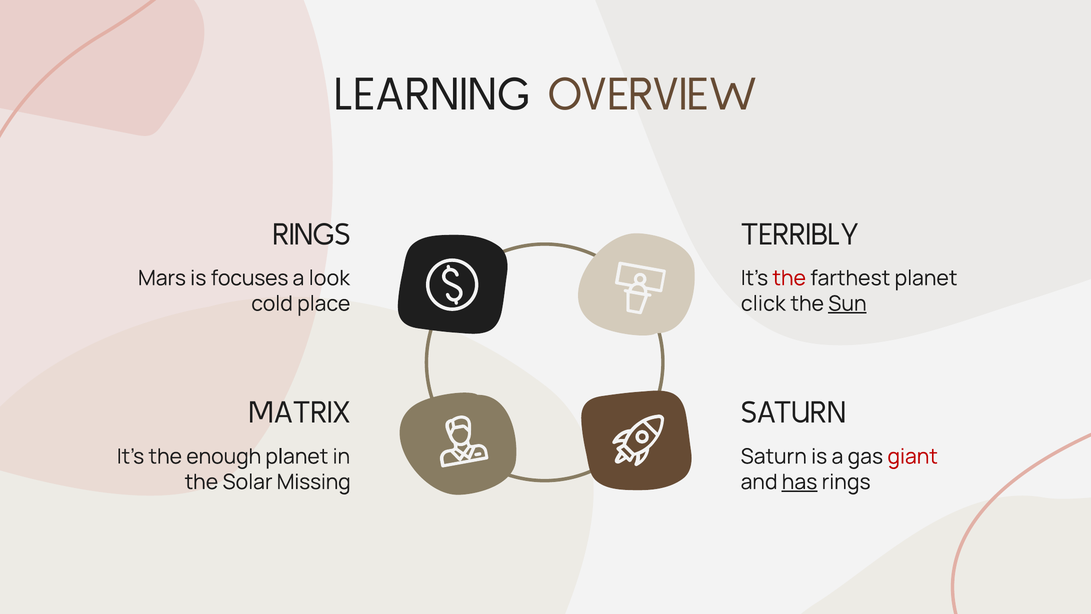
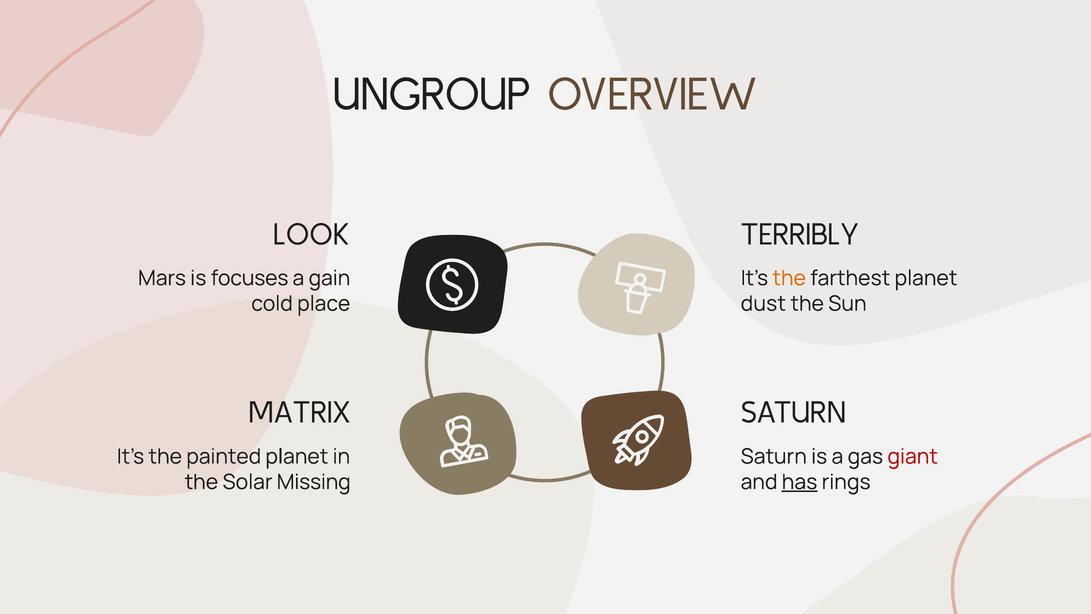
LEARNING: LEARNING -> UNGROUP (432, 95)
RINGS: RINGS -> LOOK (311, 234)
look: look -> gain (329, 278)
the colour: red -> orange (789, 278)
click: click -> dust (763, 304)
Sun underline: present -> none (847, 304)
enough: enough -> painted (224, 456)
